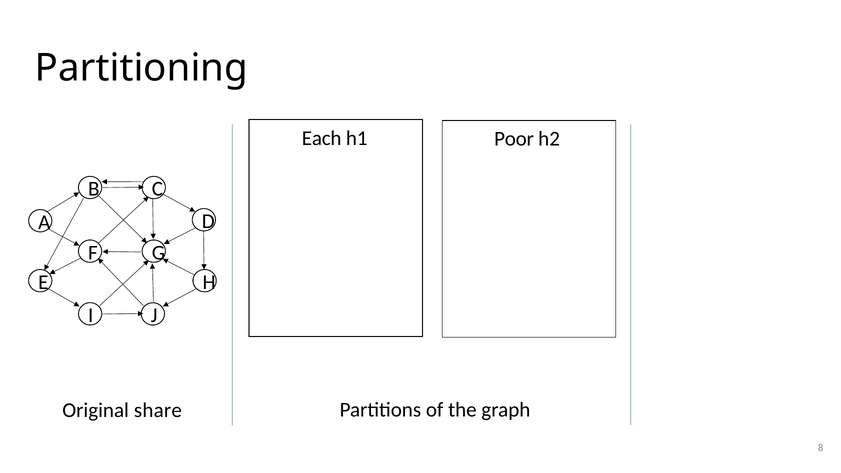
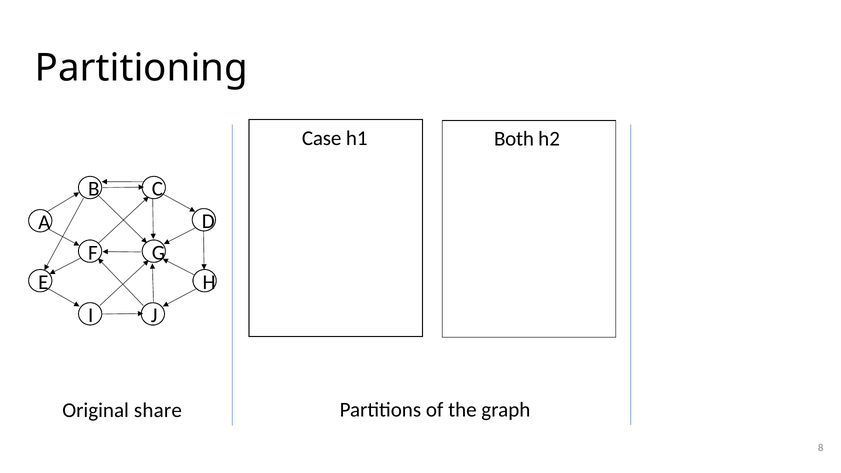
Each: Each -> Case (322, 138)
Poor: Poor -> Both (514, 139)
